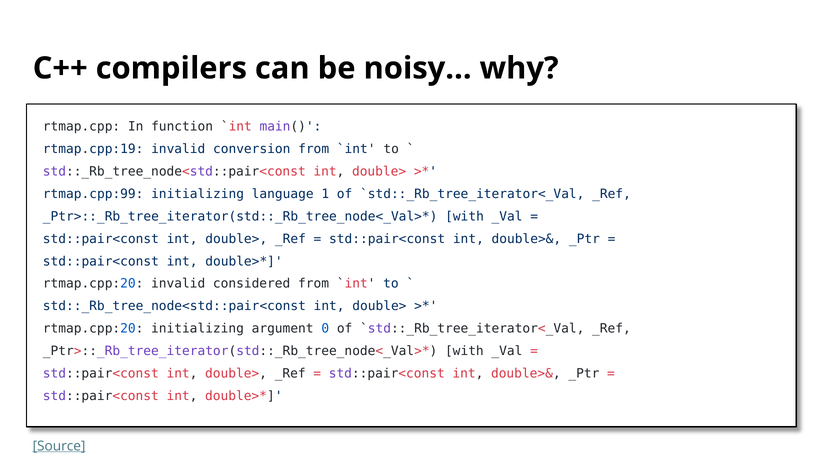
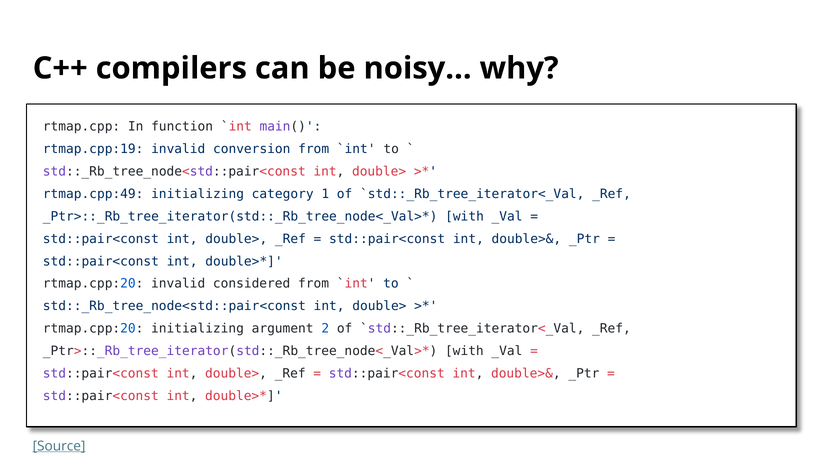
rtmap.cpp:99: rtmap.cpp:99 -> rtmap.cpp:49 (93, 194)
language: language -> category (283, 194)
0: 0 -> 2 (325, 329)
